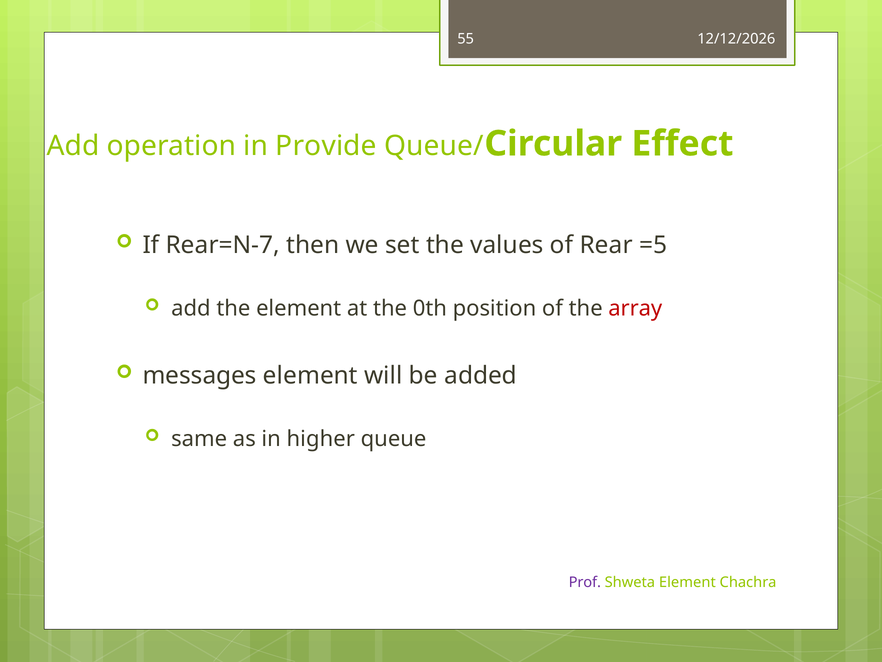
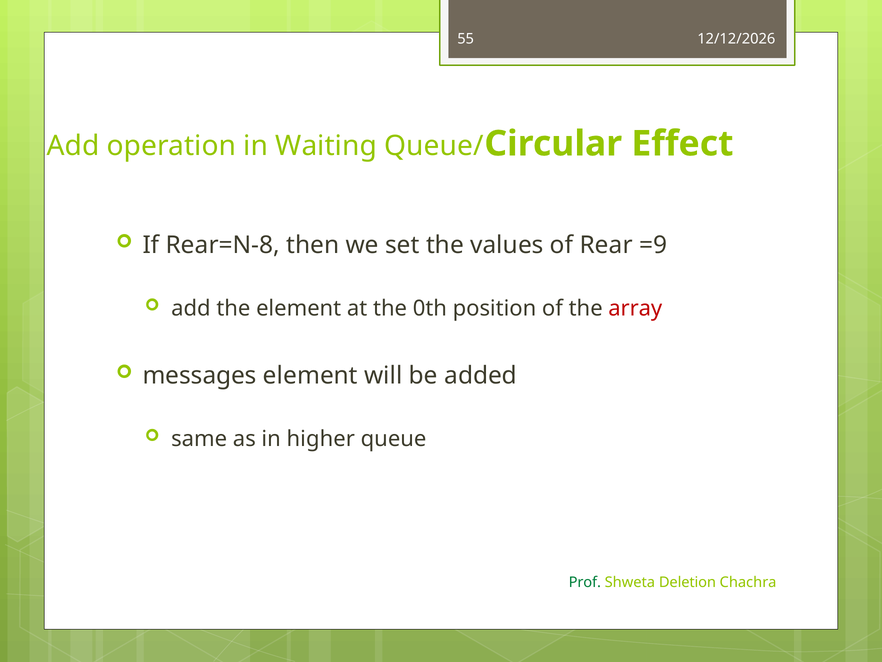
Provide: Provide -> Waiting (326, 146)
Rear=N-7: Rear=N-7 -> Rear=N-8 (223, 245)
=5: =5 -> =9 (653, 245)
Prof colour: purple -> green (585, 582)
Shweta Element: Element -> Deletion (687, 582)
